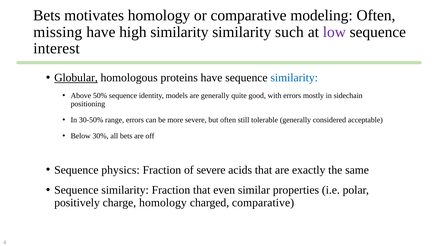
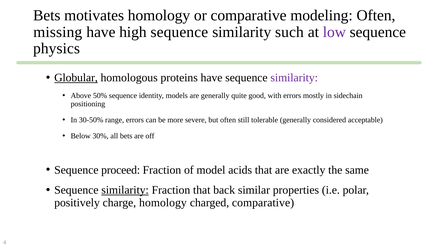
high similarity: similarity -> sequence (179, 32)
interest: interest -> physics (57, 49)
similarity colour: blue -> purple (294, 78)
physics: physics -> proceed (121, 170)
of severe: severe -> model (211, 170)
similarity underline: none -> present (125, 190)
even: even -> back (224, 190)
